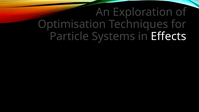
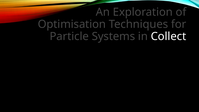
Effects: Effects -> Collect (169, 36)
